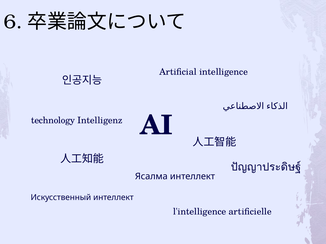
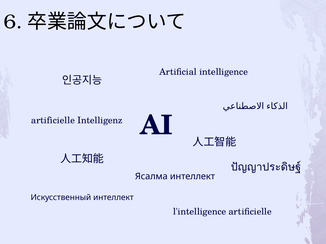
technology: technology -> artificielle (53, 121)
